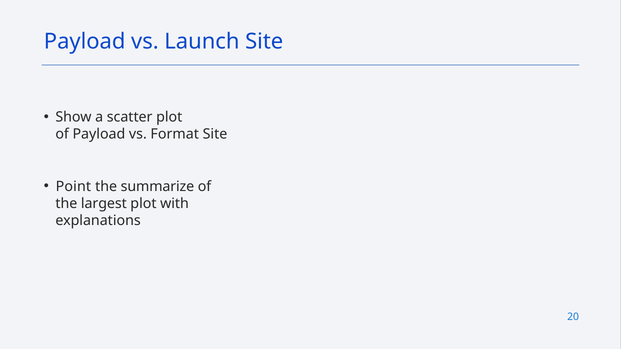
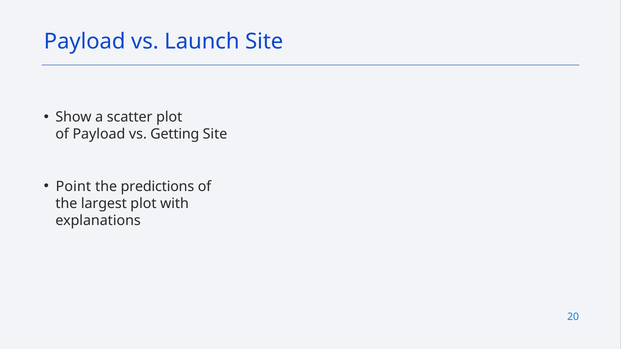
Format: Format -> Getting (175, 134)
summarize: summarize -> predictions (157, 186)
